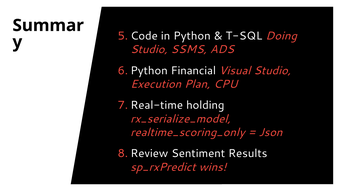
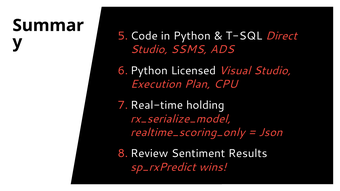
Doing: Doing -> Direct (281, 36)
Financial: Financial -> Licensed (193, 71)
